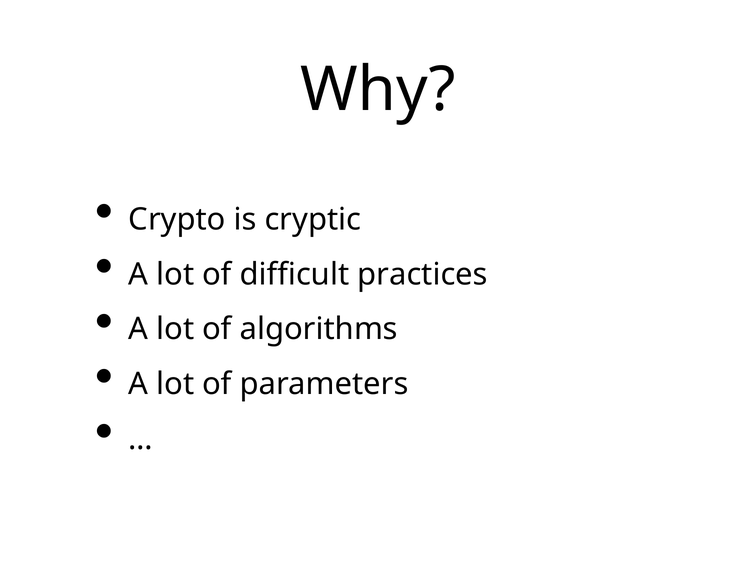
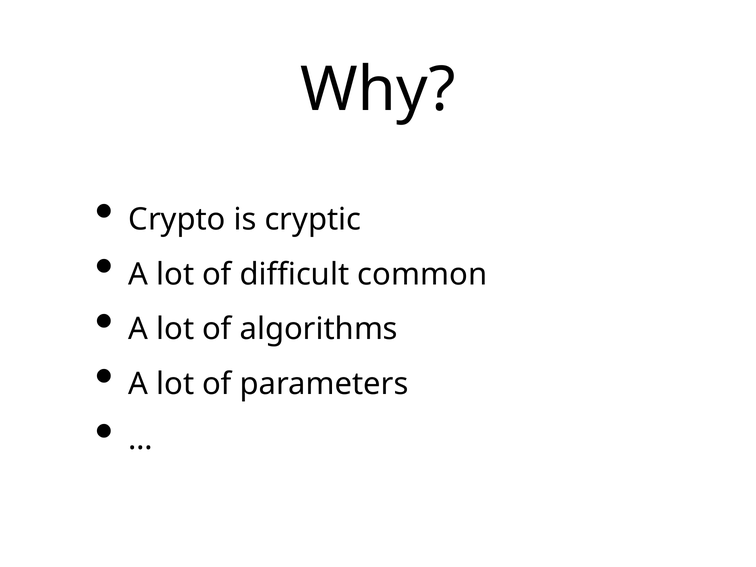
practices: practices -> common (422, 274)
